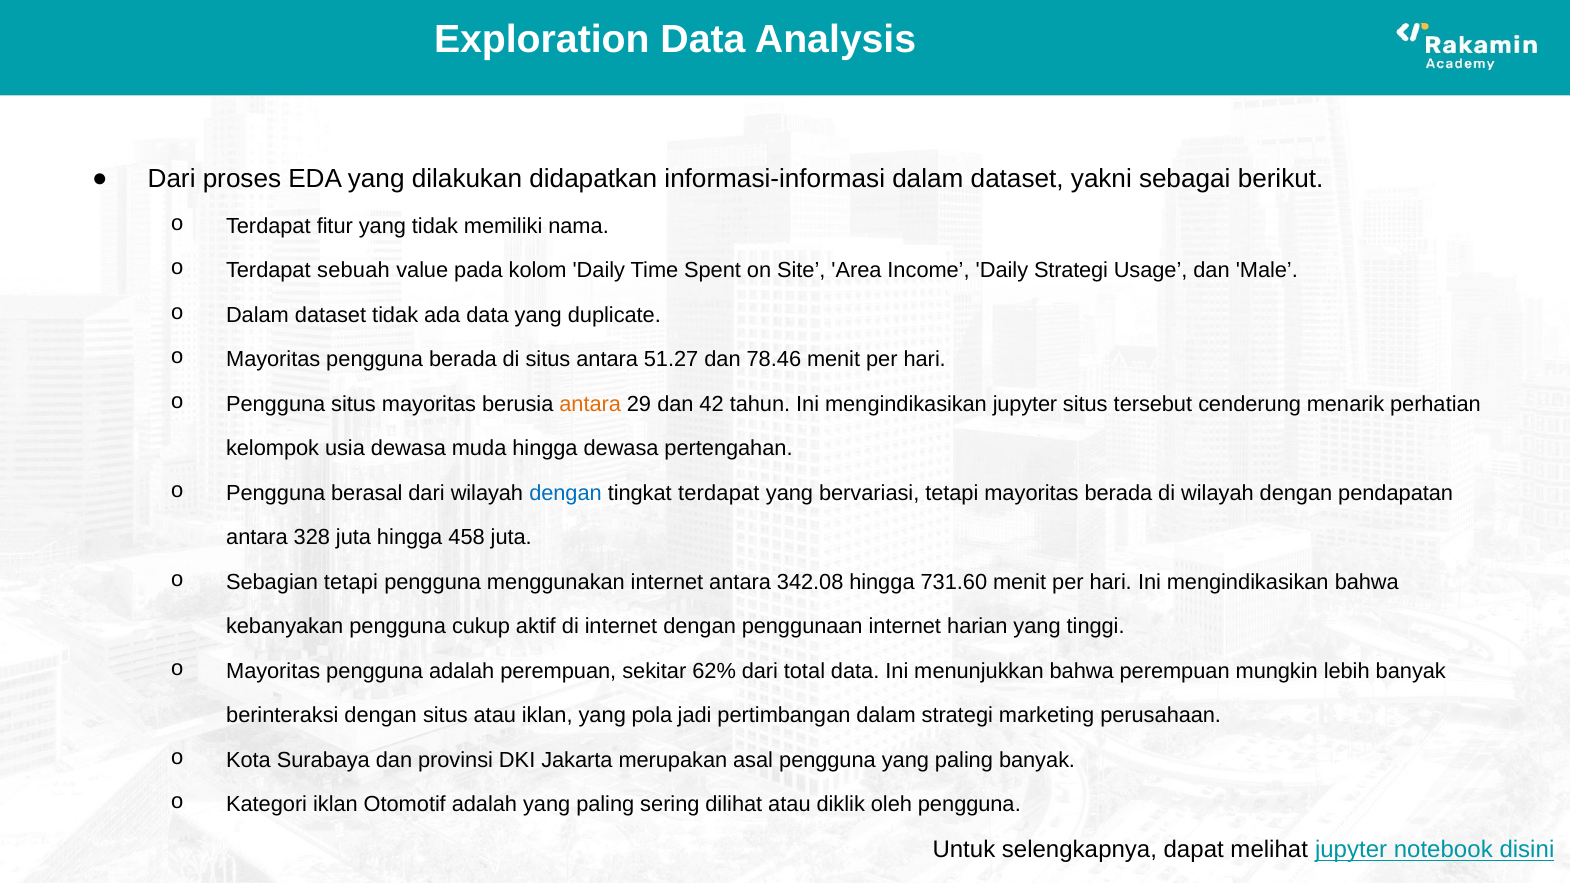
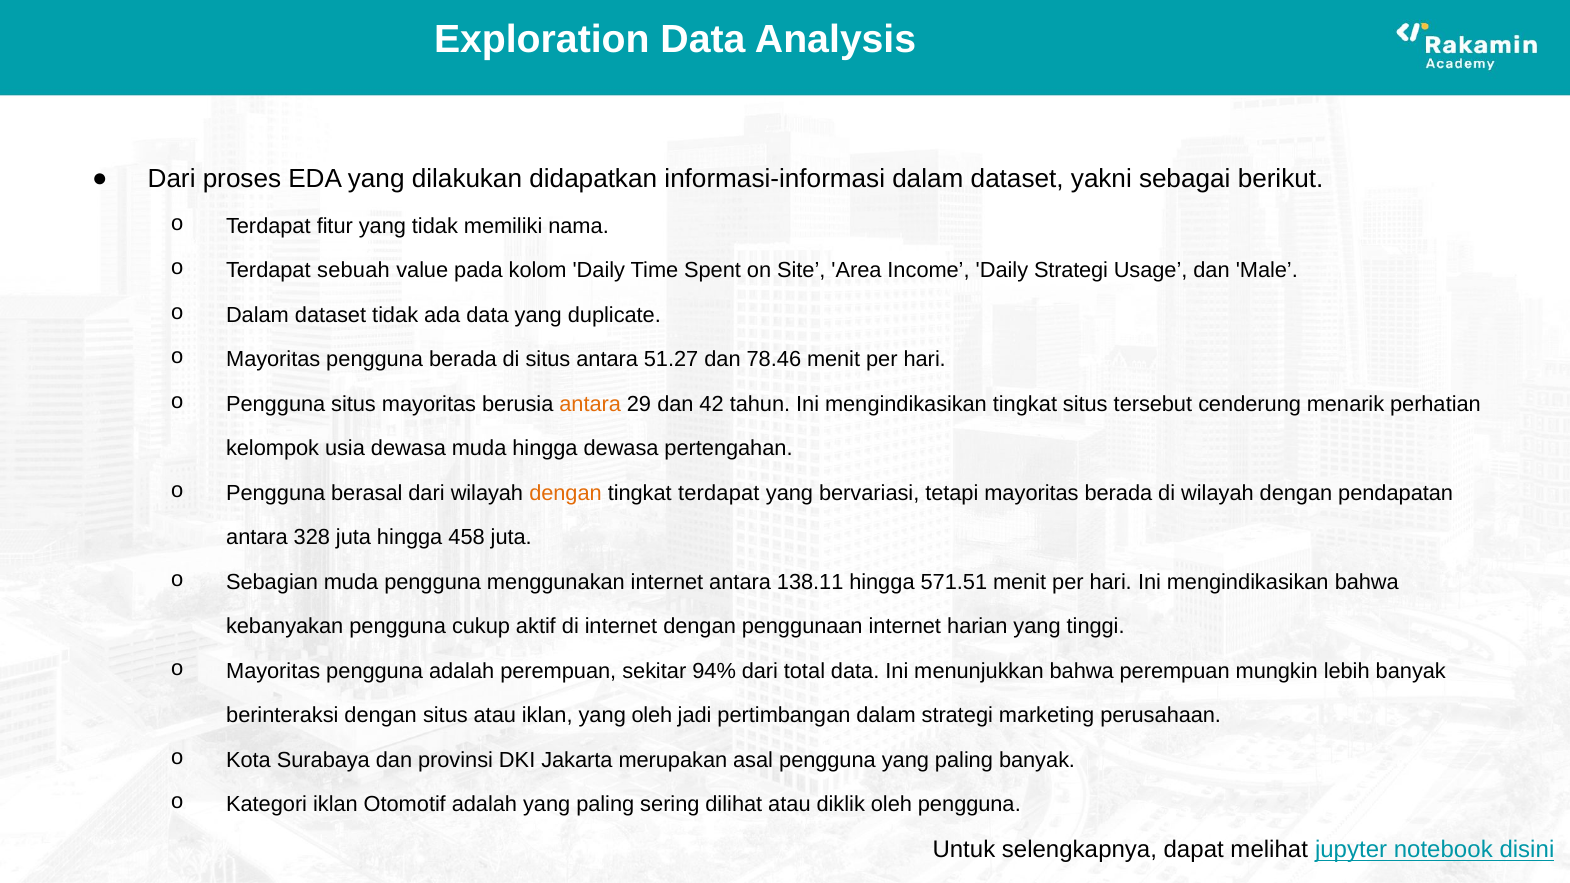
mengindikasikan jupyter: jupyter -> tingkat (1025, 404)
dengan colour: blue -> orange (565, 493)
Sebagian tetapi: tetapi -> muda (351, 582)
342.08: 342.08 -> 138.11 (810, 582)
731.60: 731.60 -> 571.51 (954, 582)
62%: 62% -> 94% (714, 671)
yang pola: pola -> oleh (652, 716)
